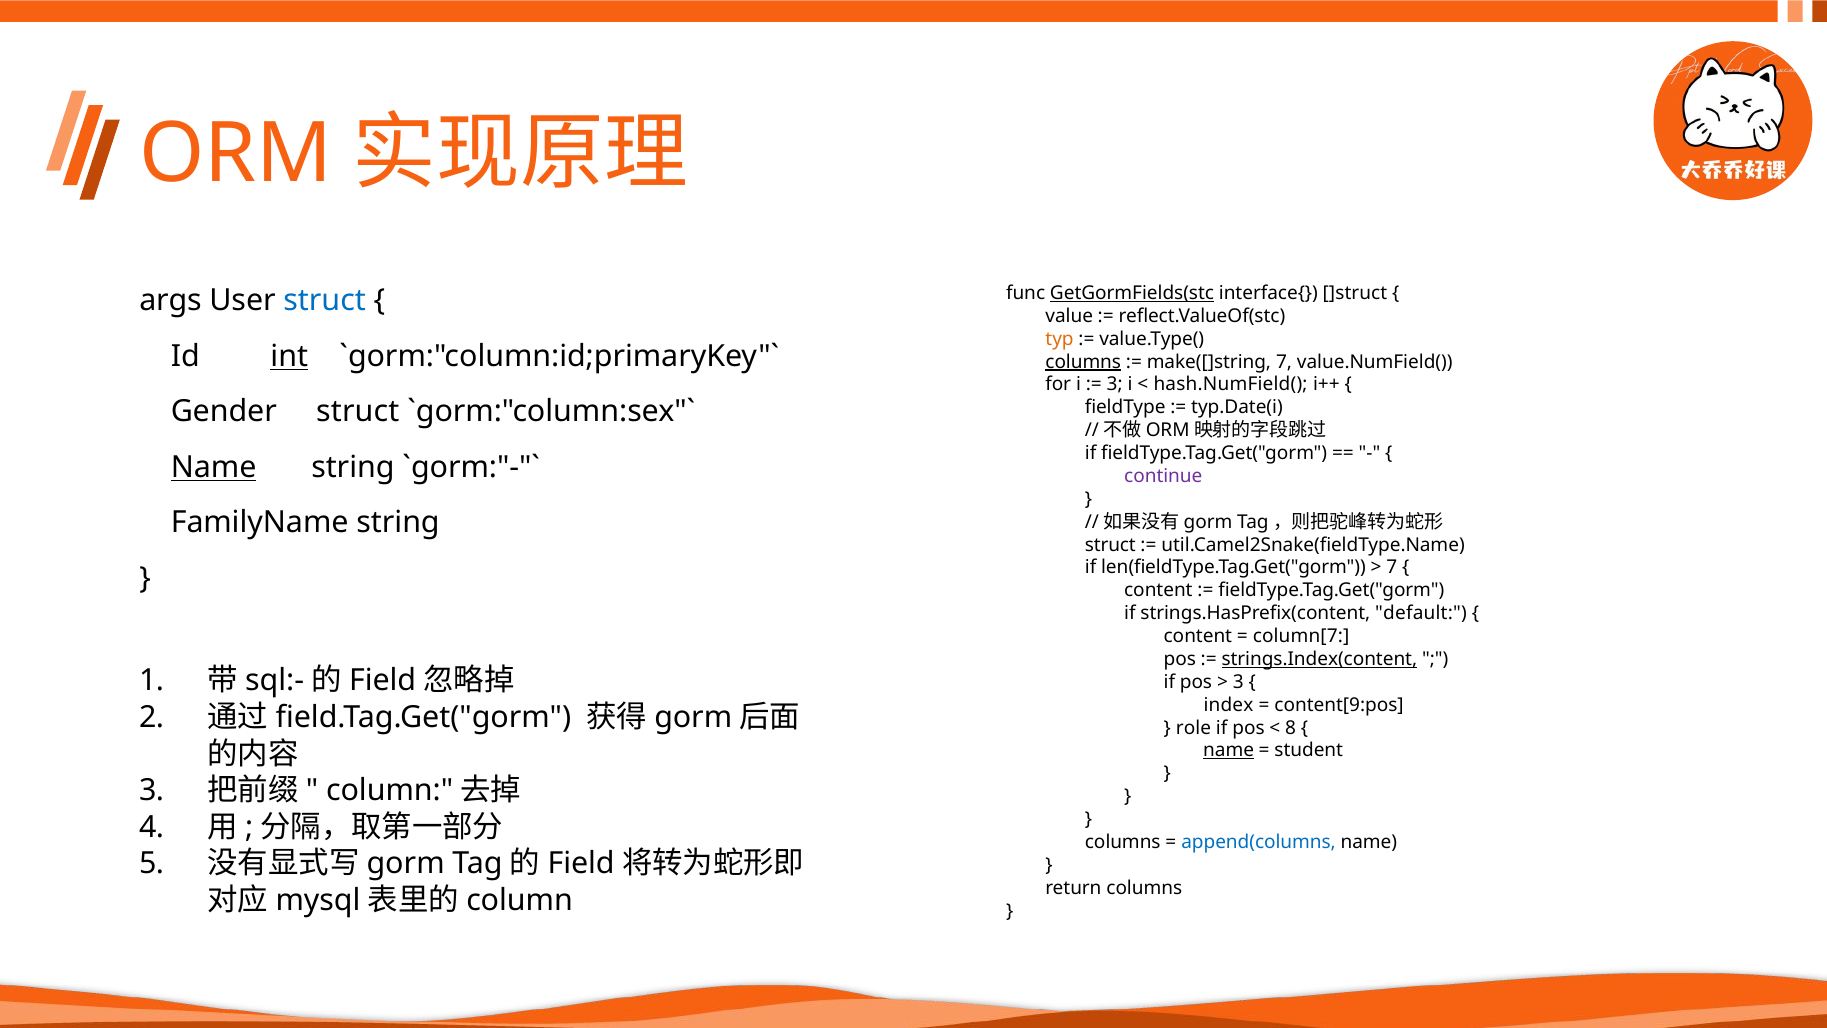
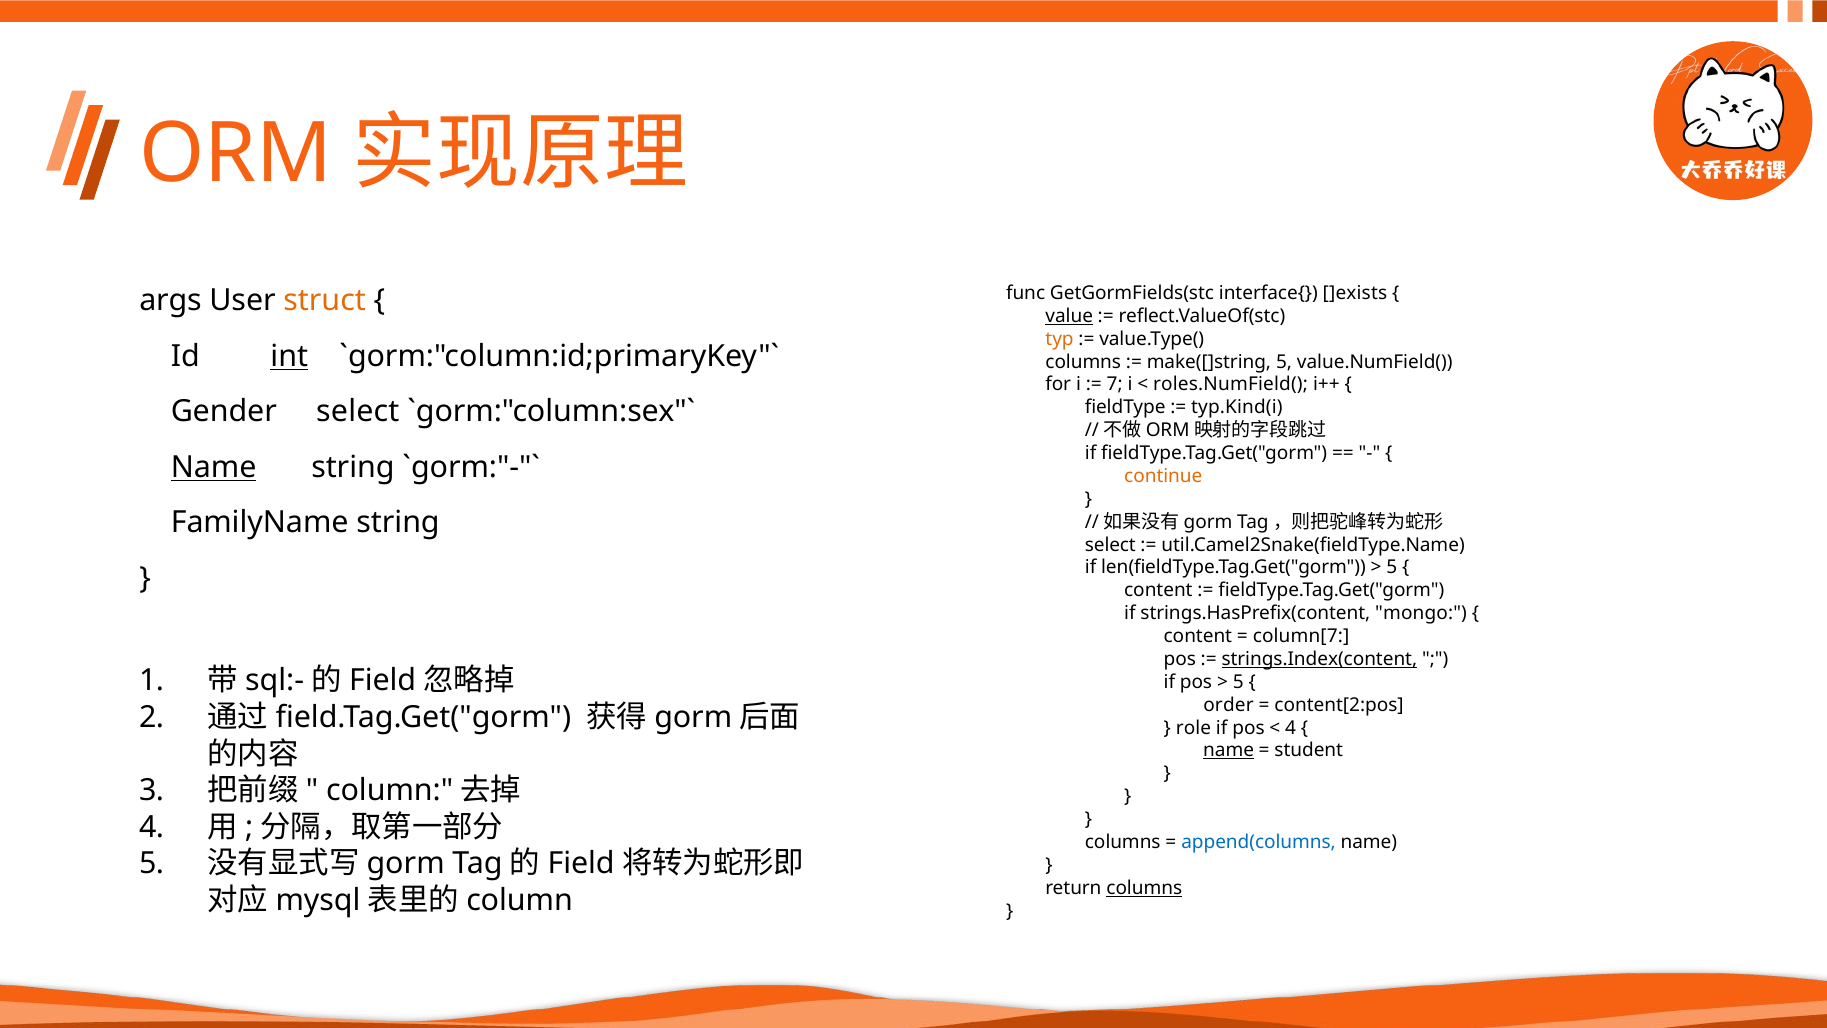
GetGormFields(stc underline: present -> none (1132, 293)
]struct: ]struct -> ]exists (1355, 293)
struct colour: blue -> orange (325, 301)
value underline: none -> present (1069, 316)
columns underline: present -> none (1083, 362)
make([]string 7: 7 -> 5 (1284, 362)
3: 3 -> 7 (1115, 385)
hash.NumField(: hash.NumField( -> roles.NumField( (1231, 385)
typ.Date(i: typ.Date(i -> typ.Kind(i (1237, 407)
Gender struct: struct -> select (358, 412)
continue colour: purple -> orange (1163, 476)
struct: struct -> select (1110, 545)
7: 7 -> 5 (1392, 567)
default: default -> mongo (1421, 613)
3: 3 -> 5 (1238, 682)
index: index -> order (1228, 705)
content[9:pos: content[9:pos -> content[2:pos (1339, 705)
8: 8 -> 4 (1291, 728)
columns underline: none -> present (1144, 888)
